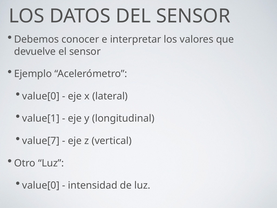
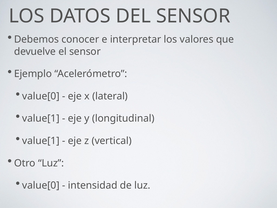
value[7: value[7 -> value[1 (41, 141)
